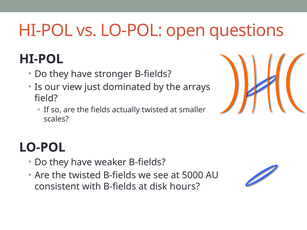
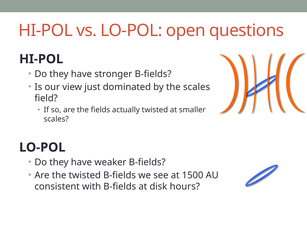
the arrays: arrays -> scales (197, 87)
5000: 5000 -> 1500 (193, 176)
